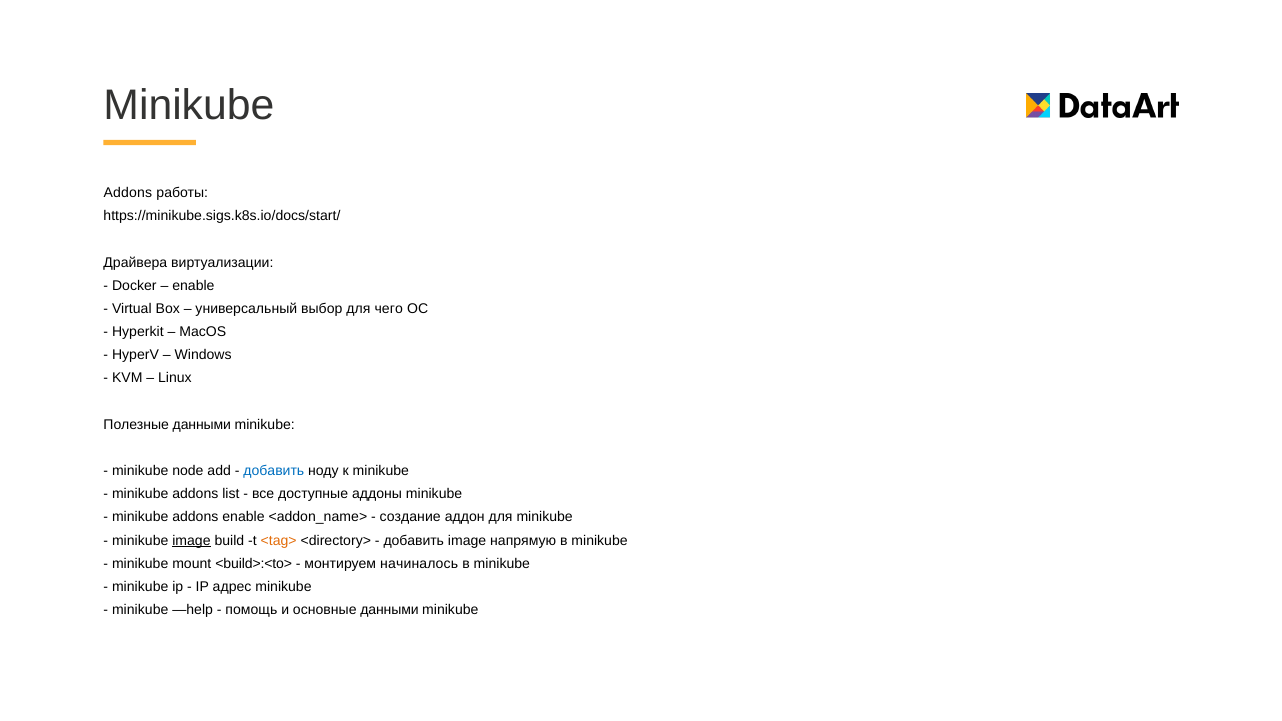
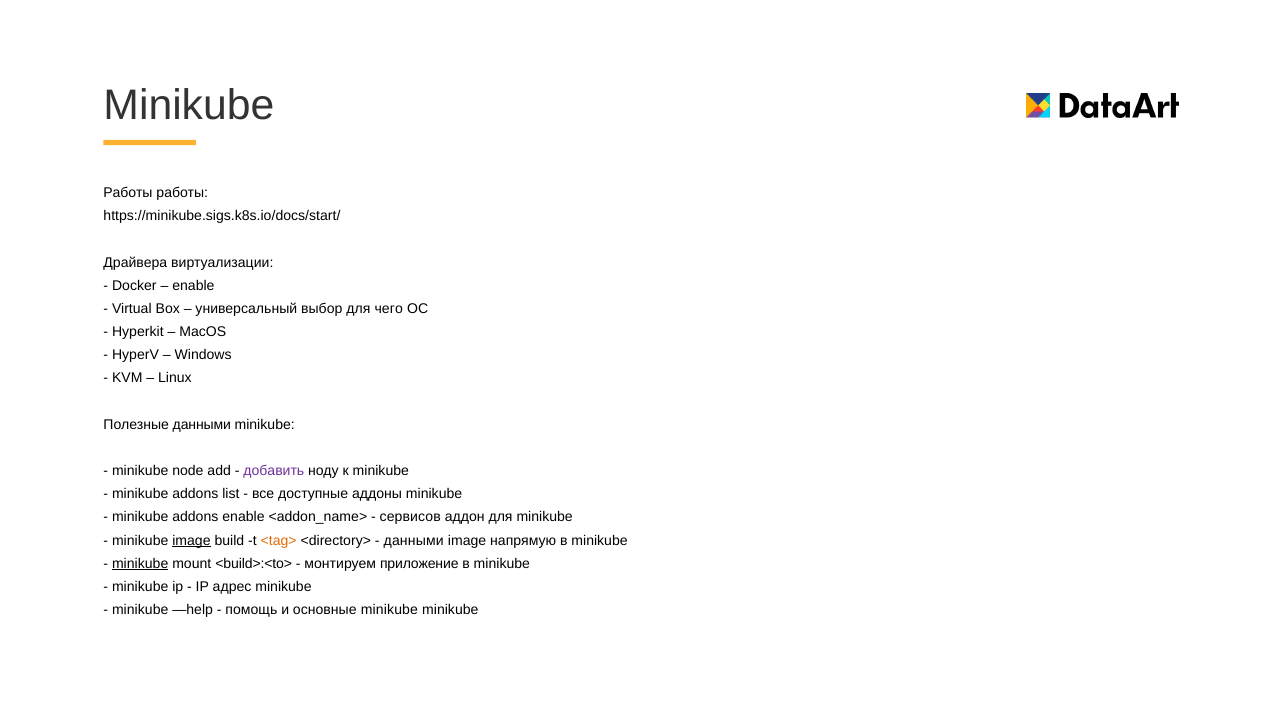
Addons: Addons -> Работы (128, 193)
добавить colour: blue -> purple (274, 471)
создание: создание -> сервисов (410, 517)
добавить: добавить -> данными (414, 540)
minikube underline: none -> present (140, 564)
начиналось: начиналось -> приложение (419, 564)
основные данными: данными -> minikube (389, 610)
